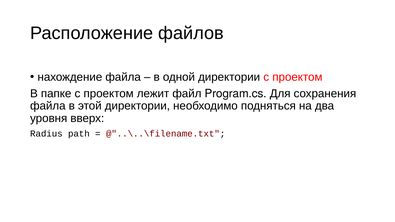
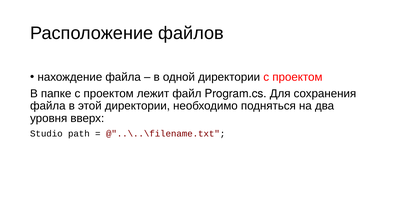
Radius: Radius -> Studio (46, 134)
